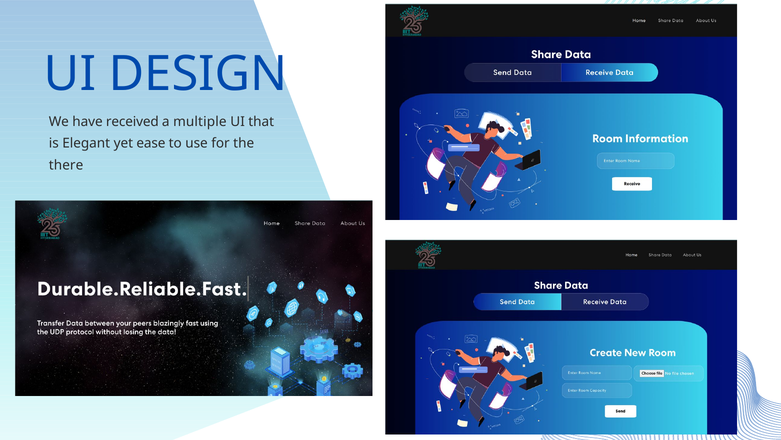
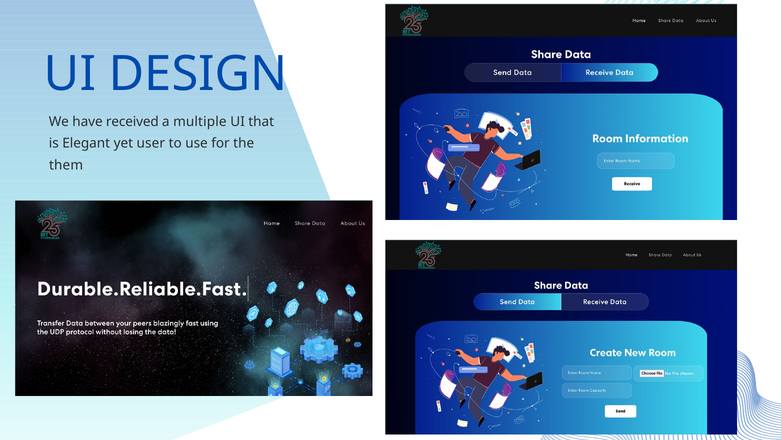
ease: ease -> user (151, 143)
there: there -> them (66, 165)
